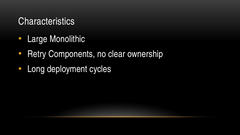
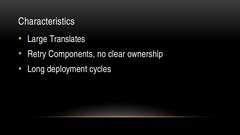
Monolithic: Monolithic -> Translates (67, 39)
